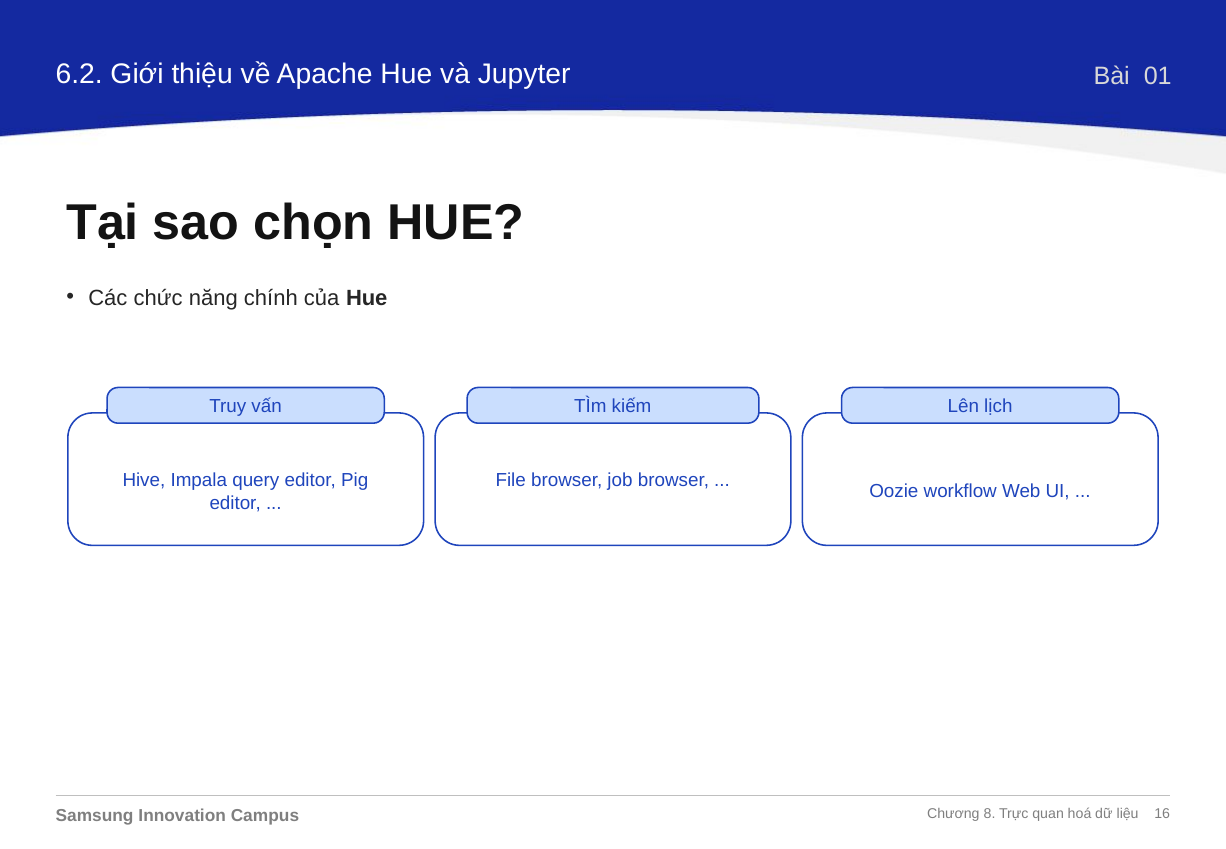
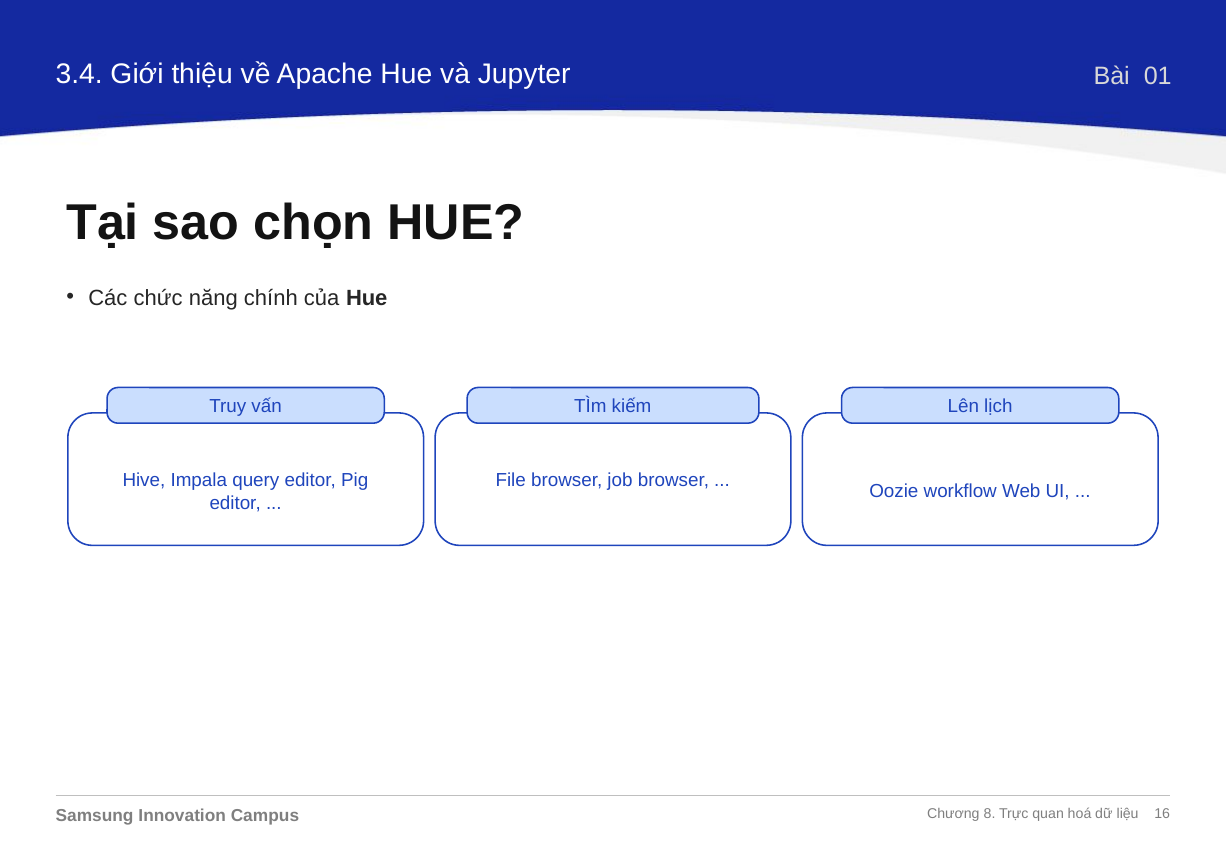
6.2: 6.2 -> 3.4 (79, 74)
